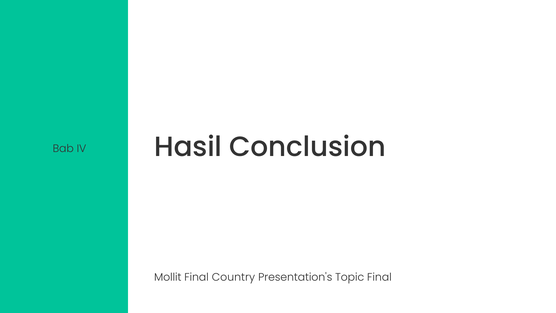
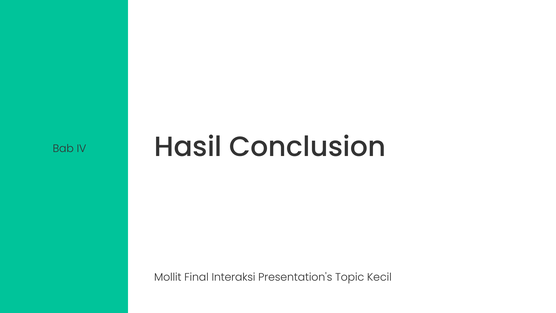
Country: Country -> Interaksi (233, 277)
Topic Final: Final -> Kecil (379, 277)
